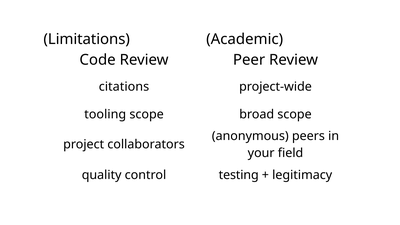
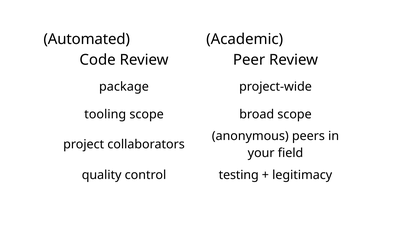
Limitations: Limitations -> Automated (87, 39)
citations: citations -> package (124, 87)
